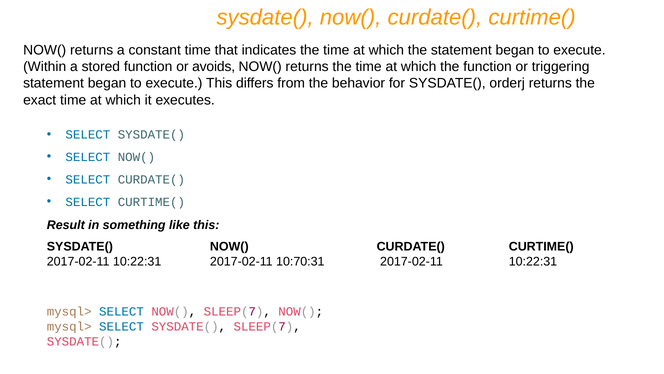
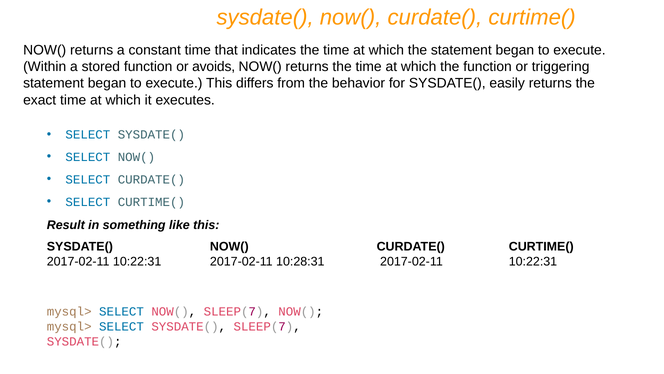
orderj: orderj -> easily (507, 83)
10:70:31: 10:70:31 -> 10:28:31 (300, 261)
